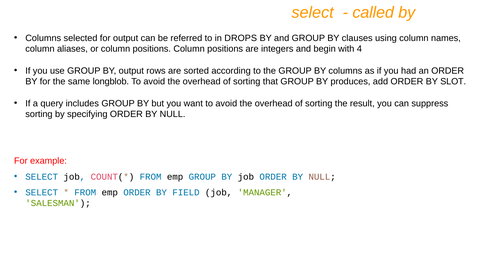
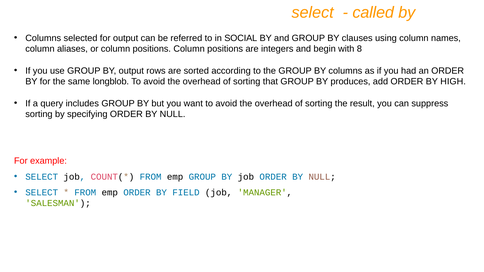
DROPS: DROPS -> SOCIAL (241, 38)
4: 4 -> 8 (359, 49)
SLOT: SLOT -> HIGH (453, 82)
